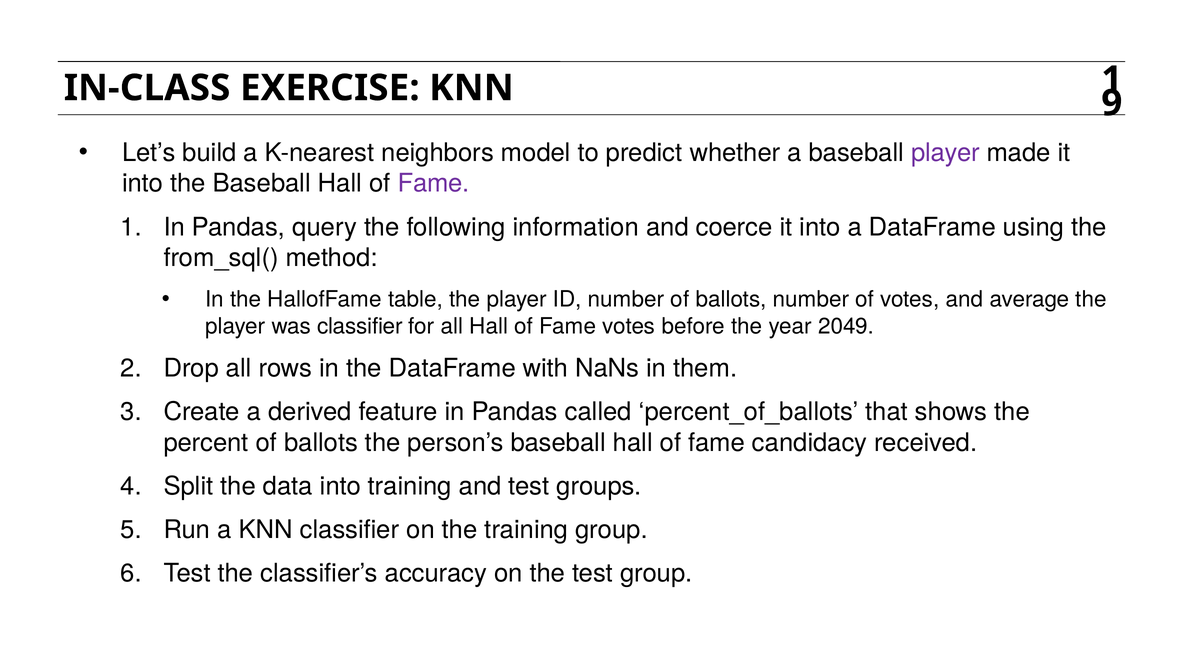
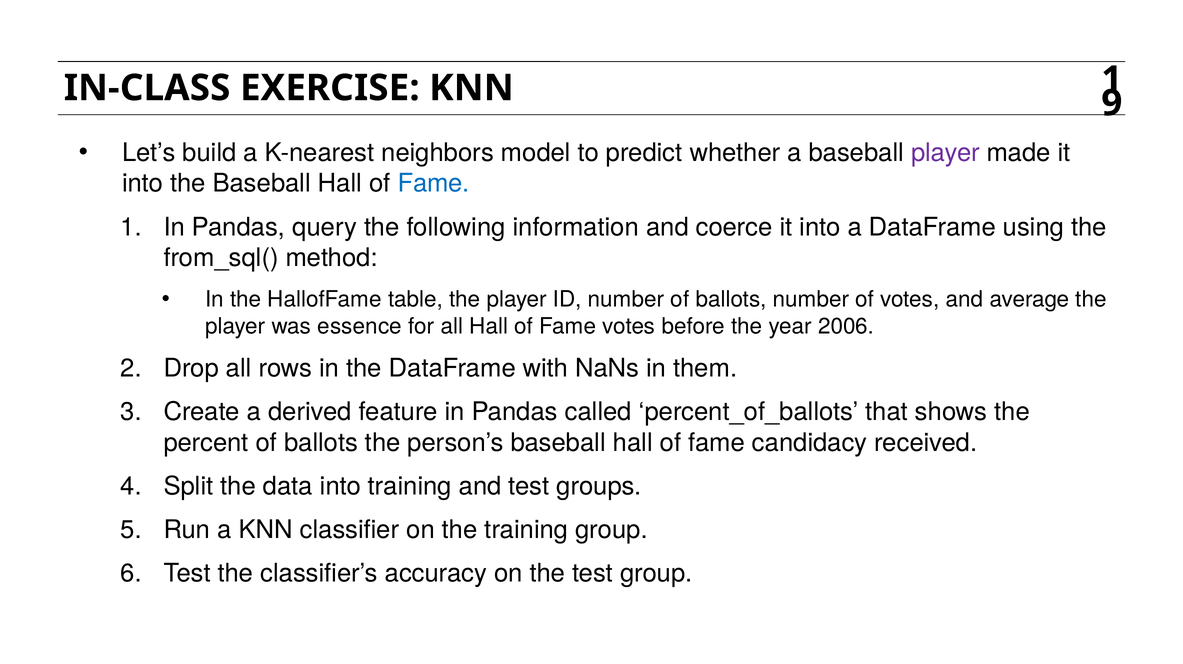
Fame colour: purple -> blue (433, 184)
was classifier: classifier -> essence (360, 326)
2049: 2049 -> 2006 (846, 326)
